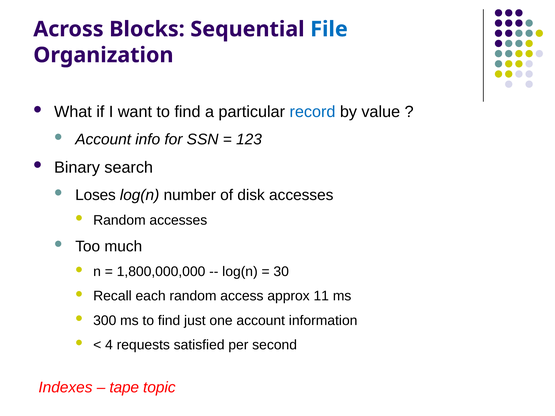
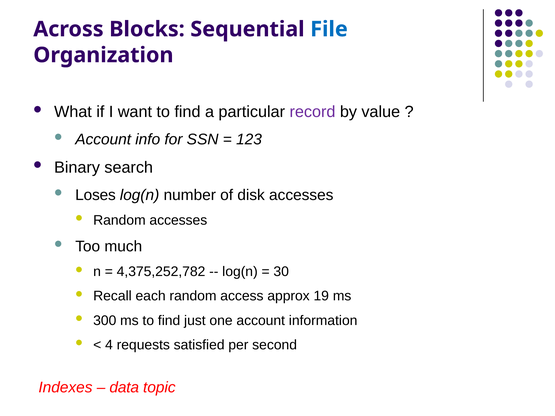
record colour: blue -> purple (312, 112)
1,800,000,000: 1,800,000,000 -> 4,375,252,782 (161, 272)
11: 11 -> 19 (321, 296)
tape: tape -> data (124, 388)
